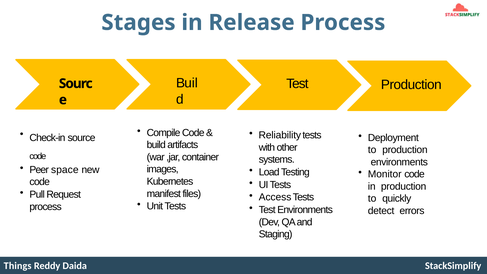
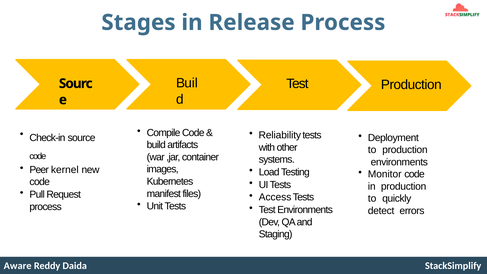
space: space -> kernel (65, 170)
Things: Things -> Aware (18, 266)
